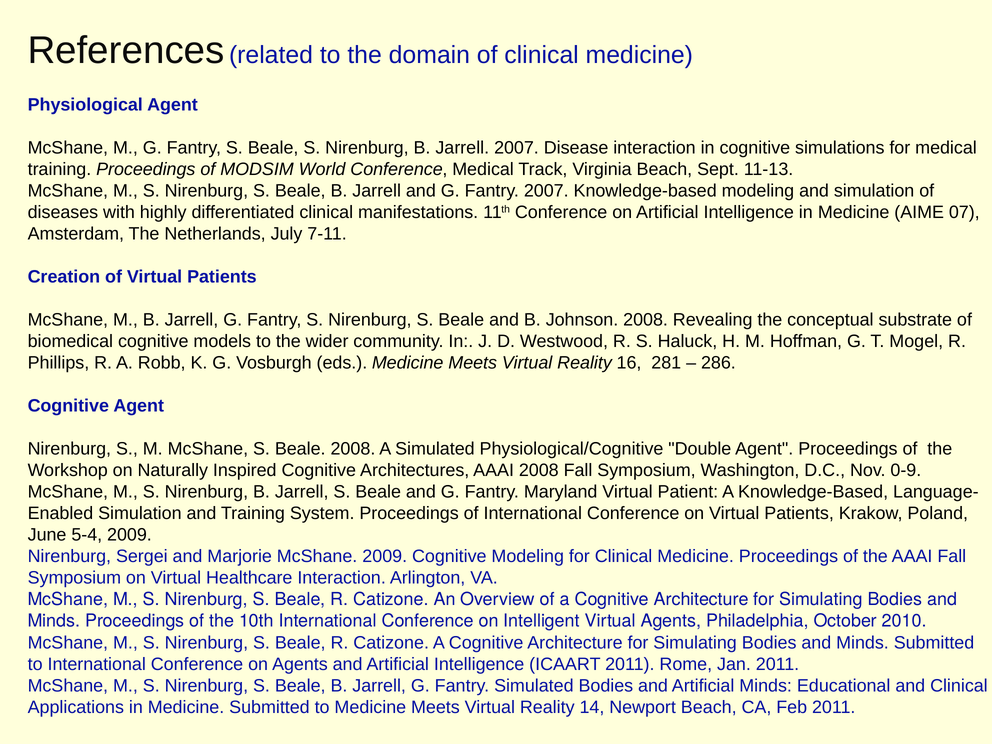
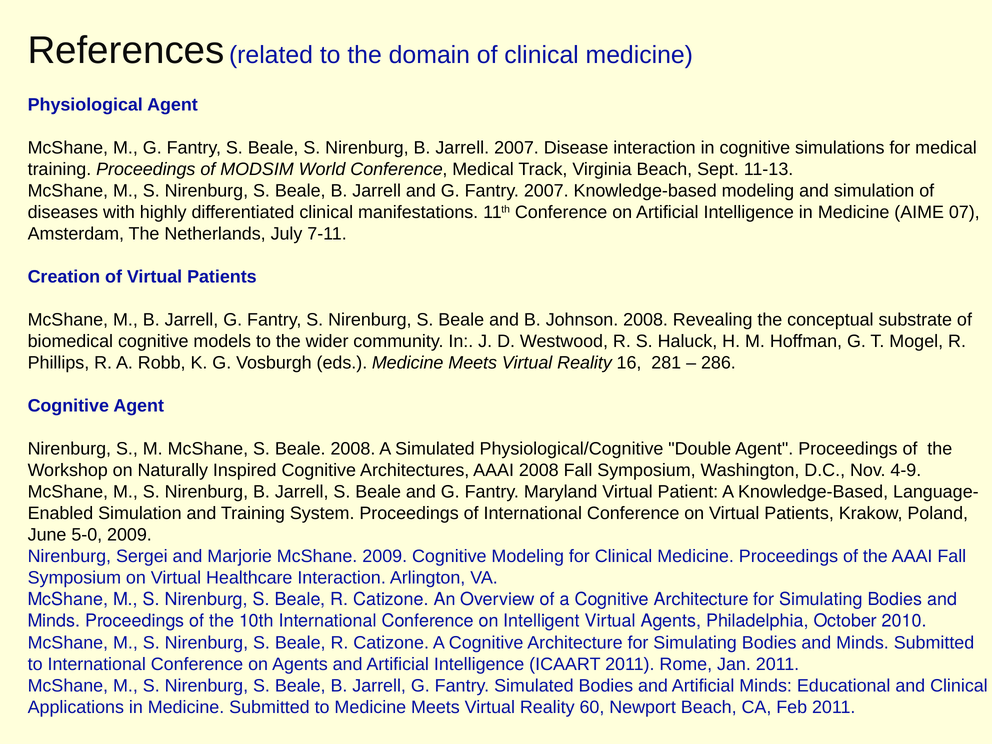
0-9: 0-9 -> 4-9 (906, 470)
5-4: 5-4 -> 5-0 (87, 535)
14: 14 -> 60 (592, 707)
